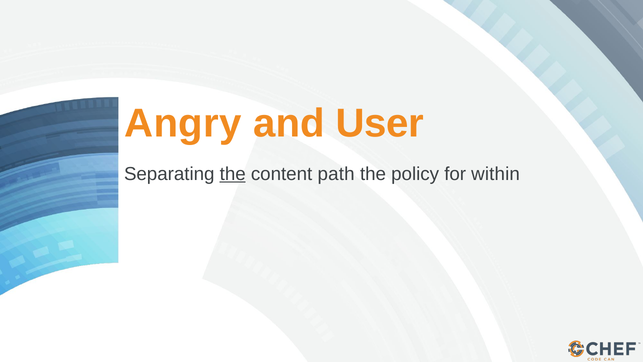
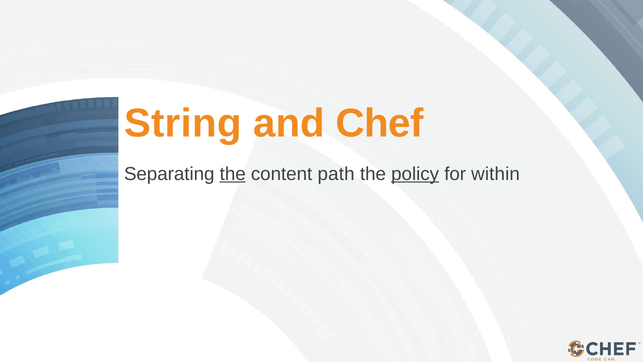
Angry: Angry -> String (183, 124)
User: User -> Chef (380, 124)
policy underline: none -> present (415, 174)
